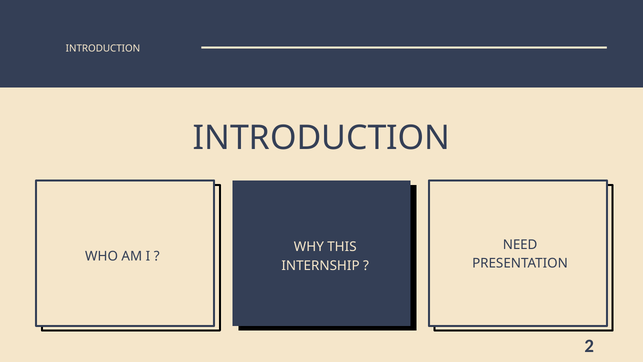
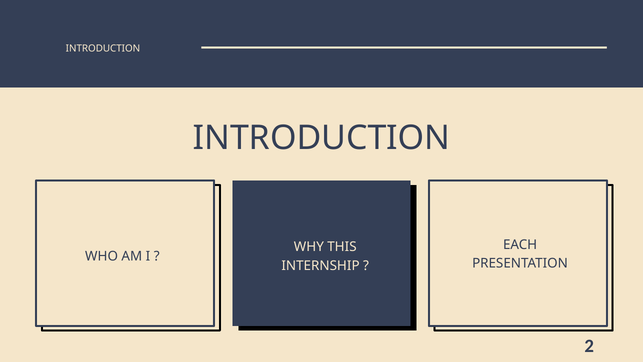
NEED: NEED -> EACH (520, 245)
